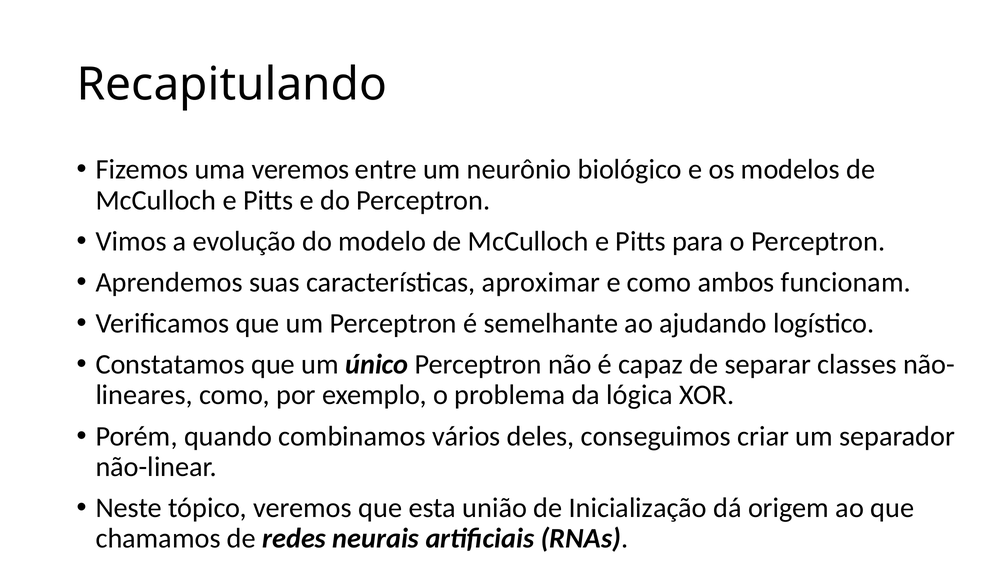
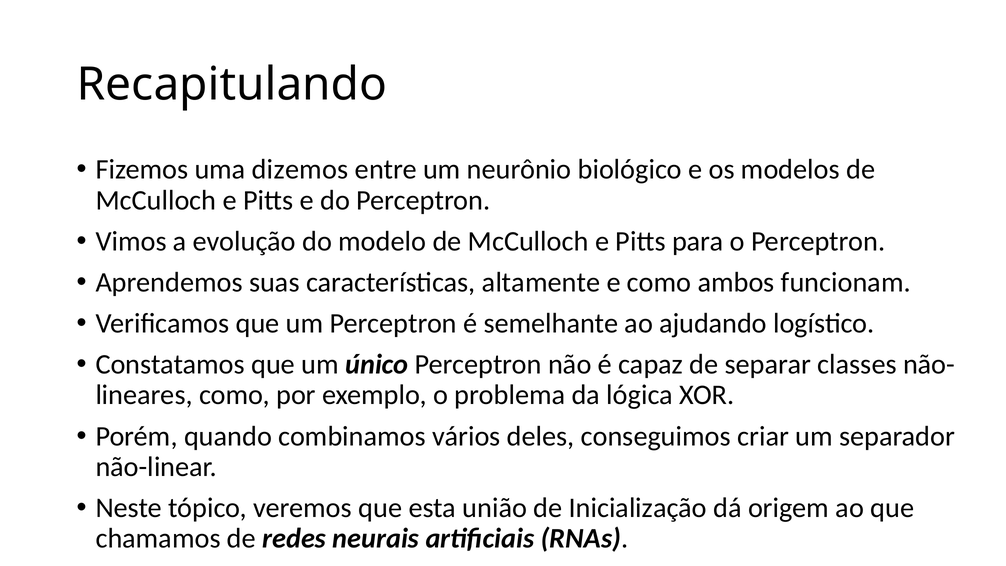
uma veremos: veremos -> dizemos (300, 170)
aproximar: aproximar -> altamente (541, 282)
